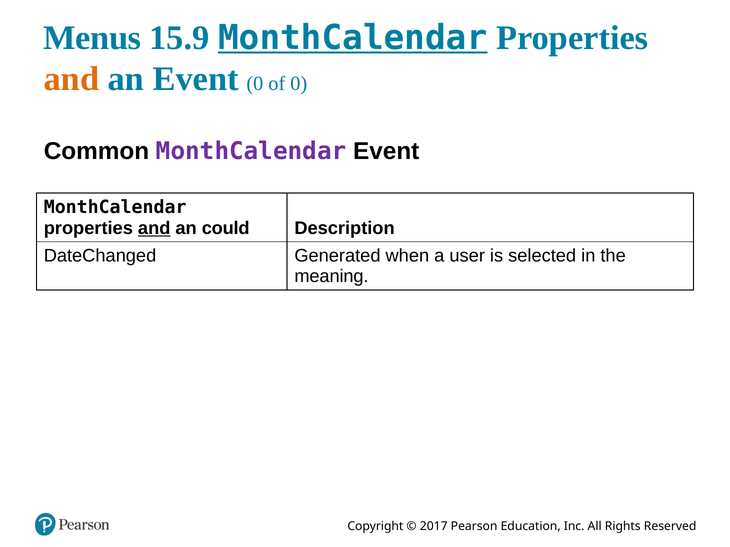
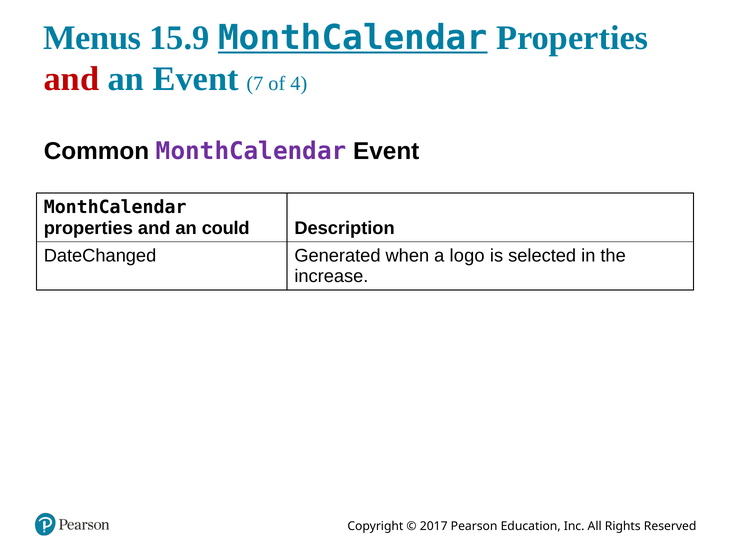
and colour: orange -> red (72, 79)
Event 0: 0 -> 7 (255, 84)
of 0: 0 -> 4 (299, 84)
and underline: present -> none (154, 228)
user: user -> logo (467, 256)
meaning: meaning -> increase (331, 277)
